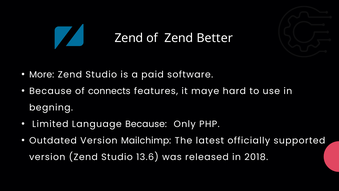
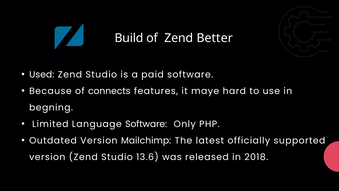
Zend: Zend -> Build (129, 38)
More: More -> Used (42, 75)
Language Because: Because -> Software (146, 124)
